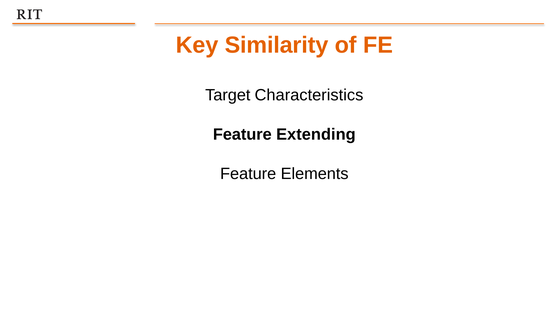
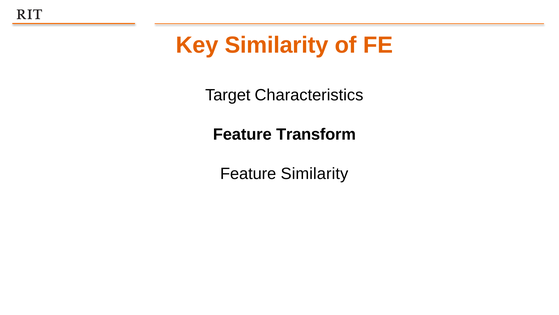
Extending: Extending -> Transform (316, 134)
Feature Elements: Elements -> Similarity (315, 173)
